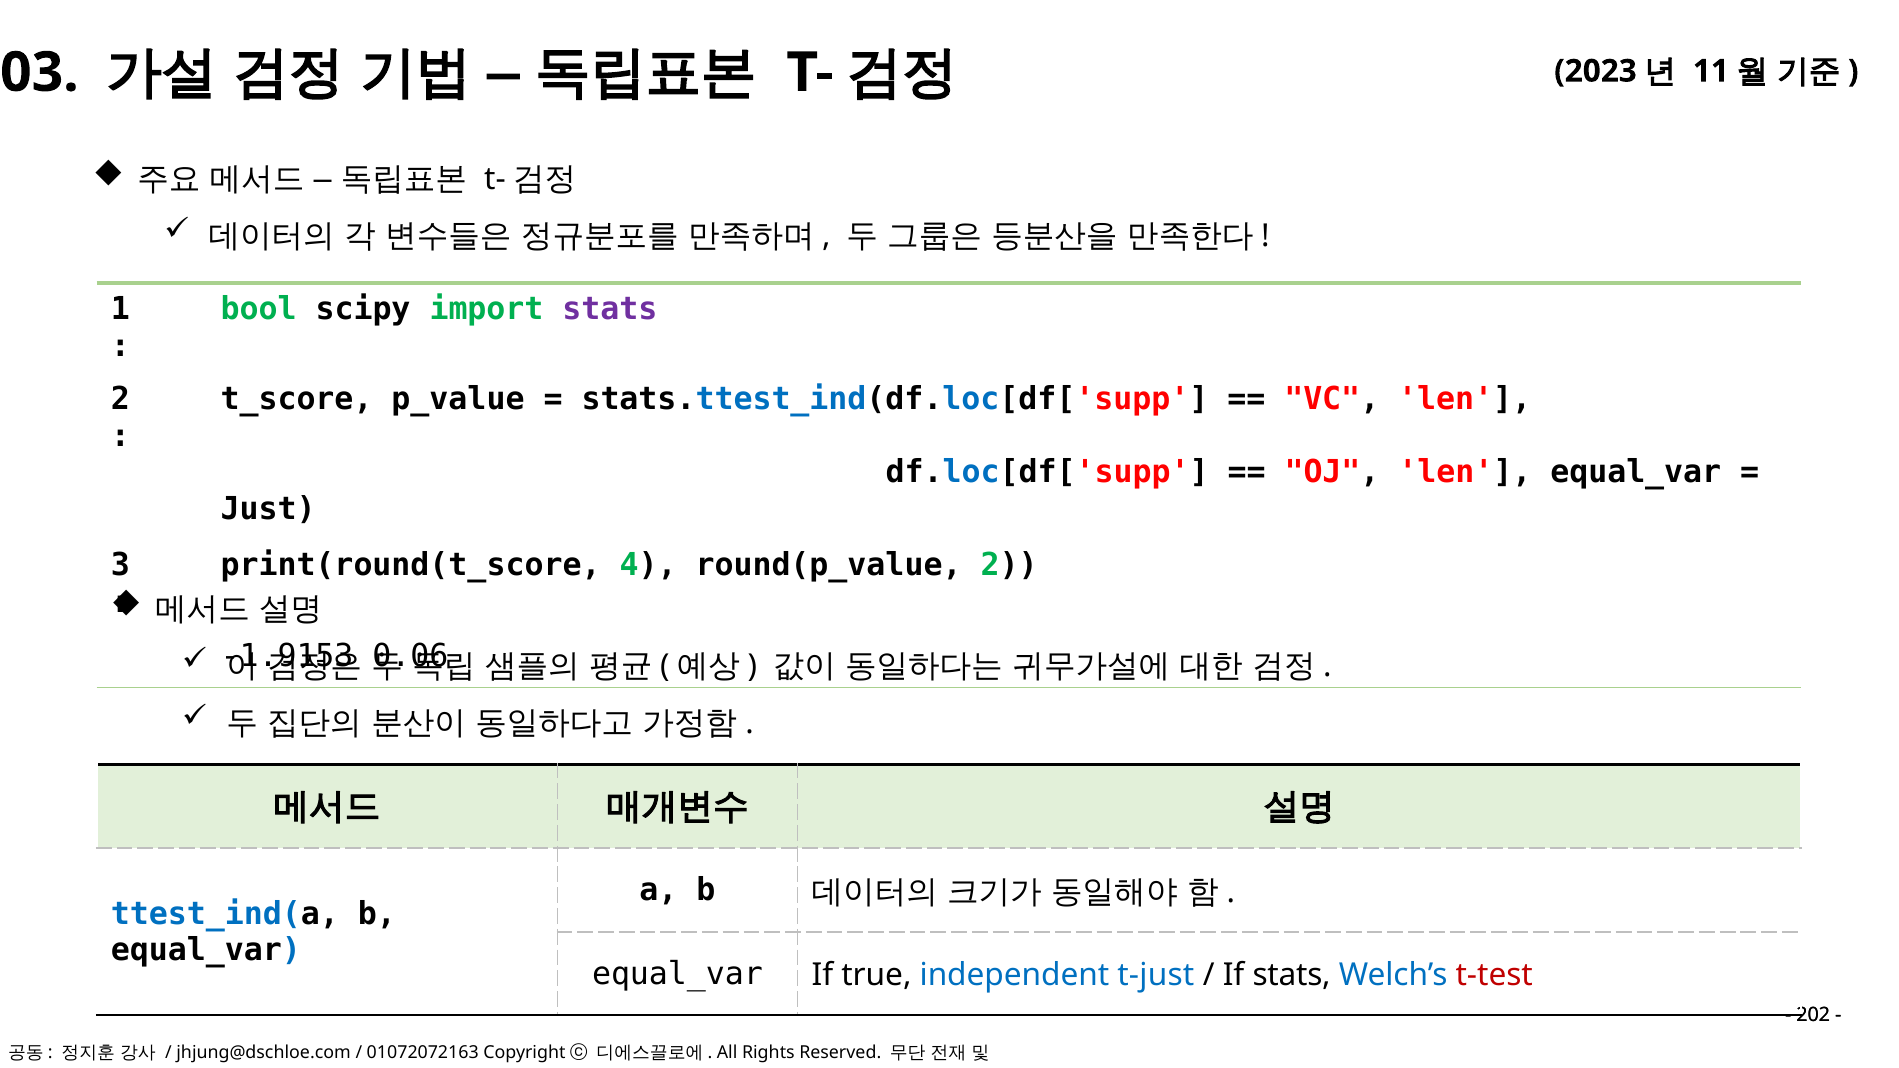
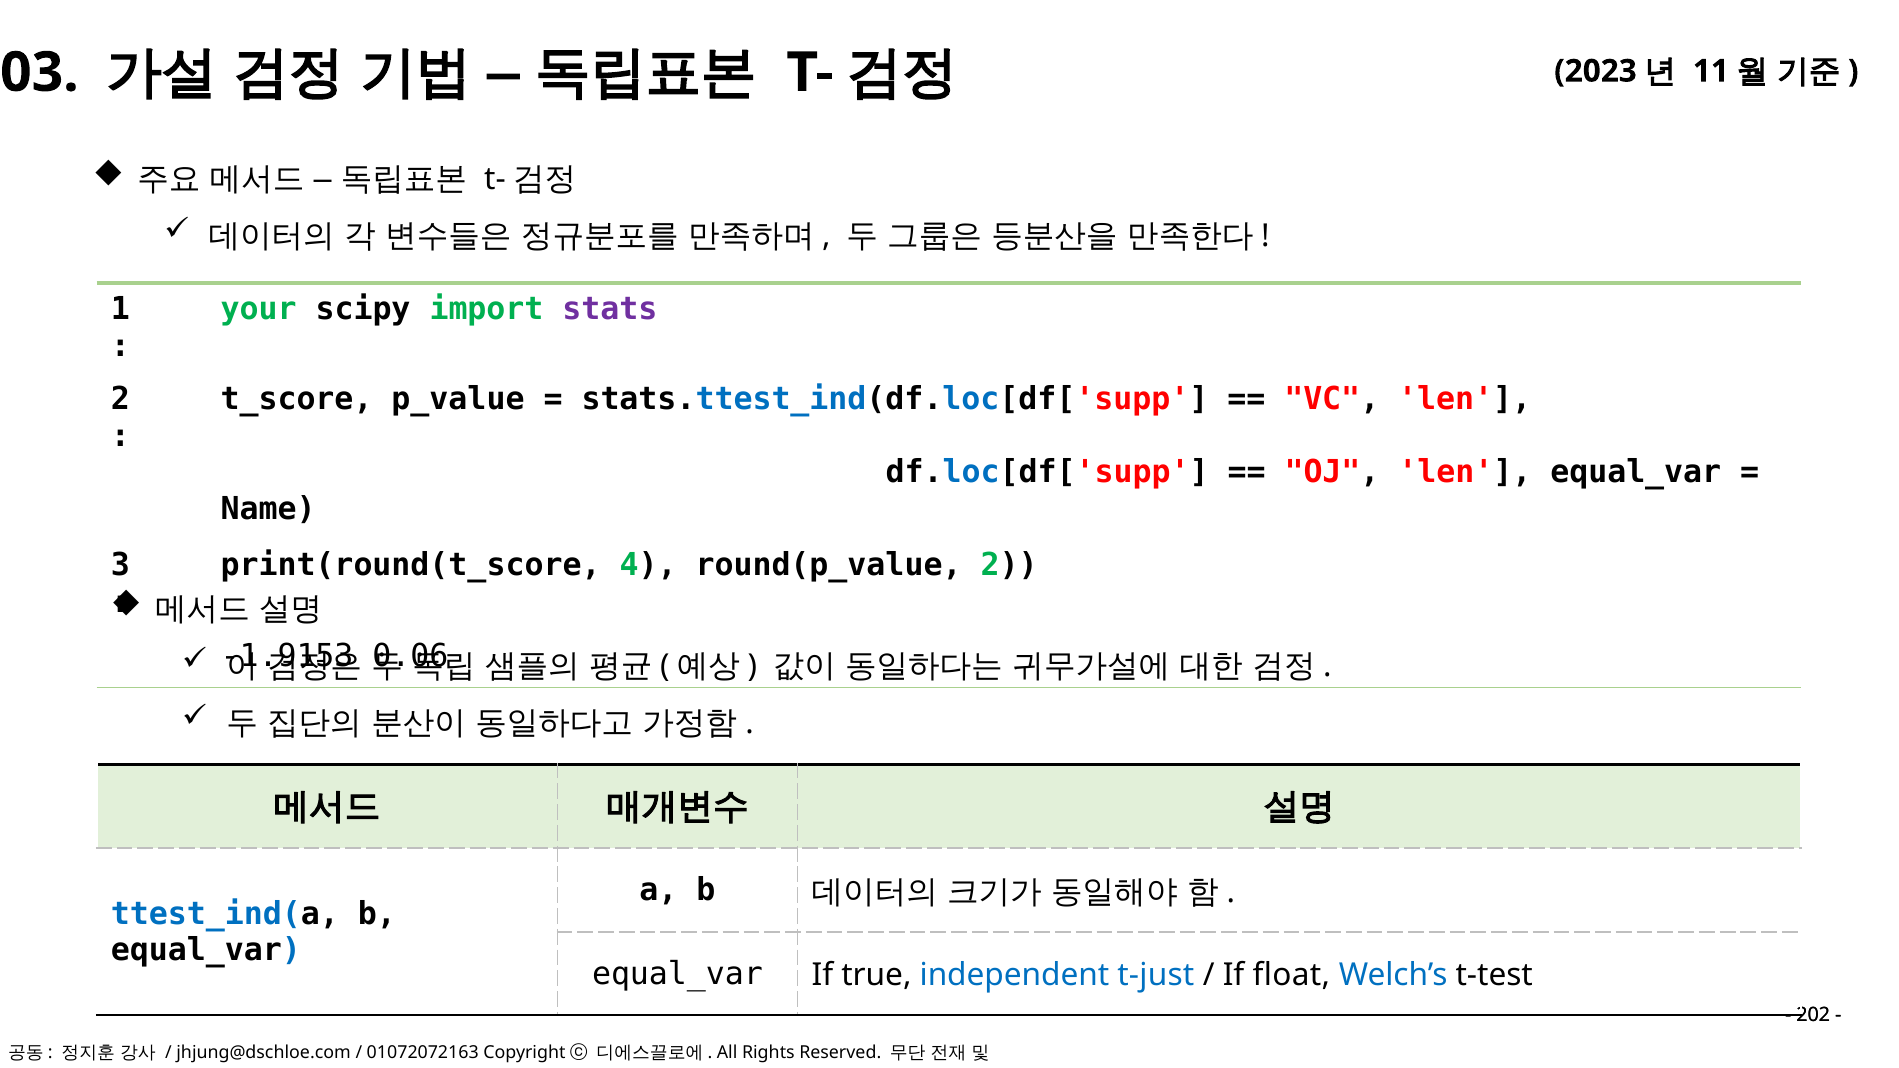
bool: bool -> your (259, 309)
Just: Just -> Name (268, 509)
If stats: stats -> float (1291, 975)
t-test colour: red -> black (1494, 975)
